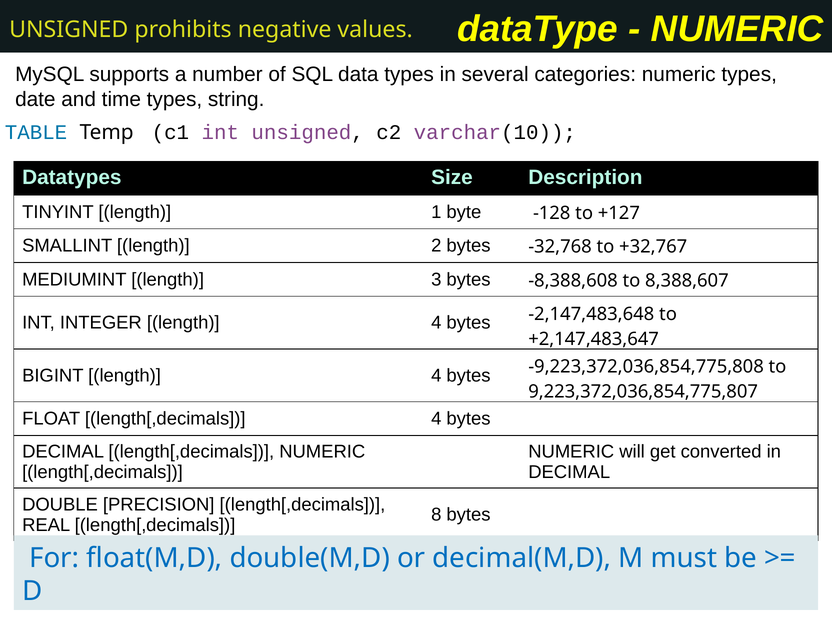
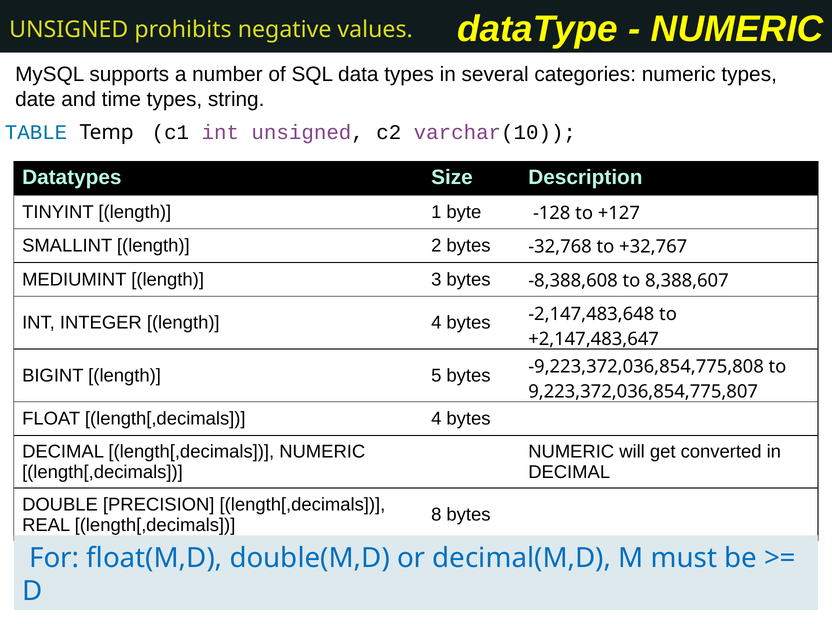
BIGINT length 4: 4 -> 5 (436, 376)
